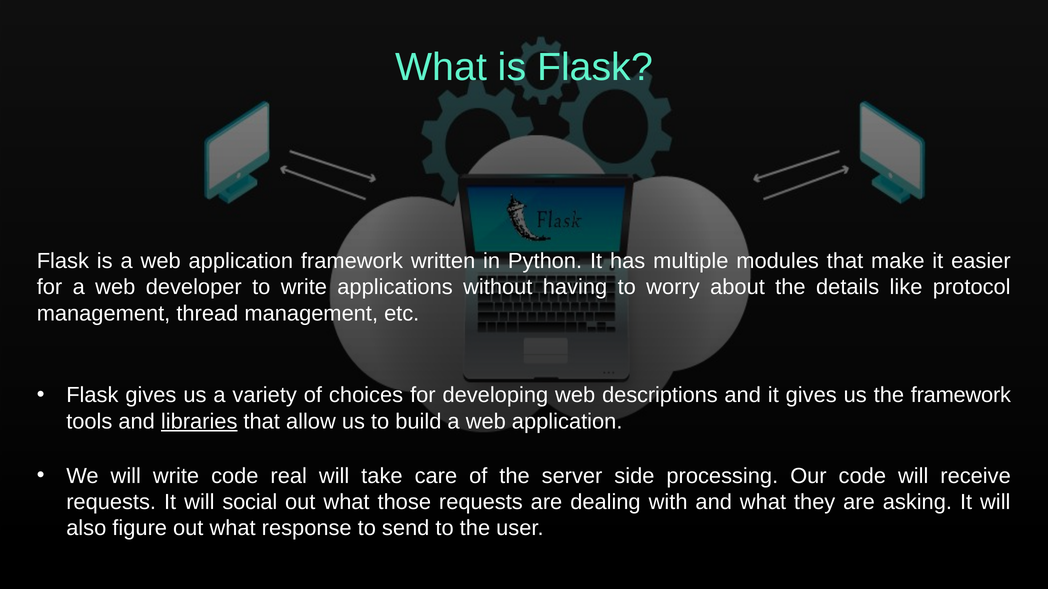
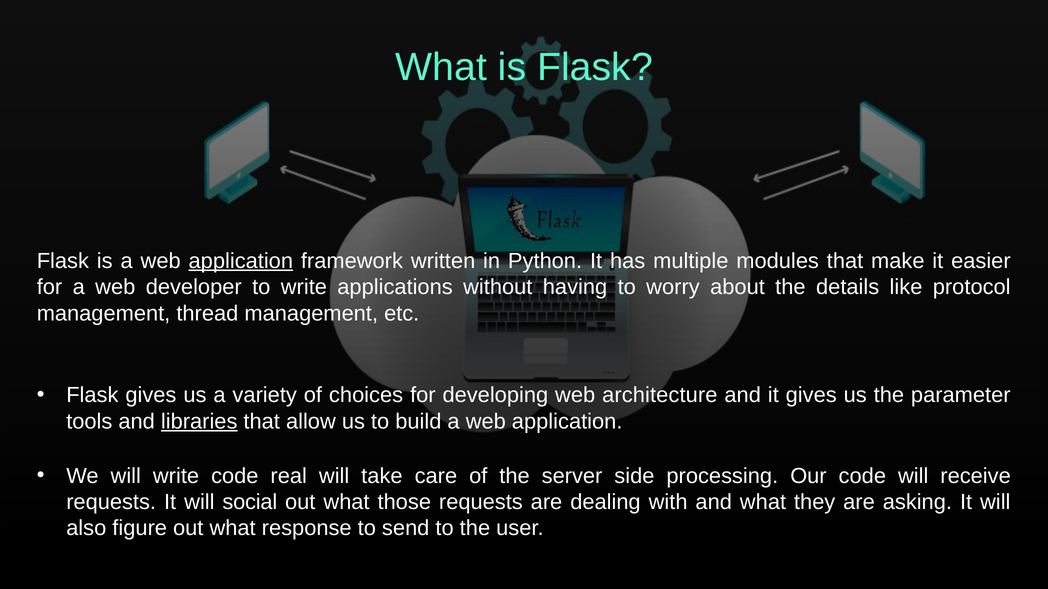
application underline: none -> present (241, 261)
descriptions: descriptions -> architecture (660, 396)
the framework: framework -> parameter (961, 396)
